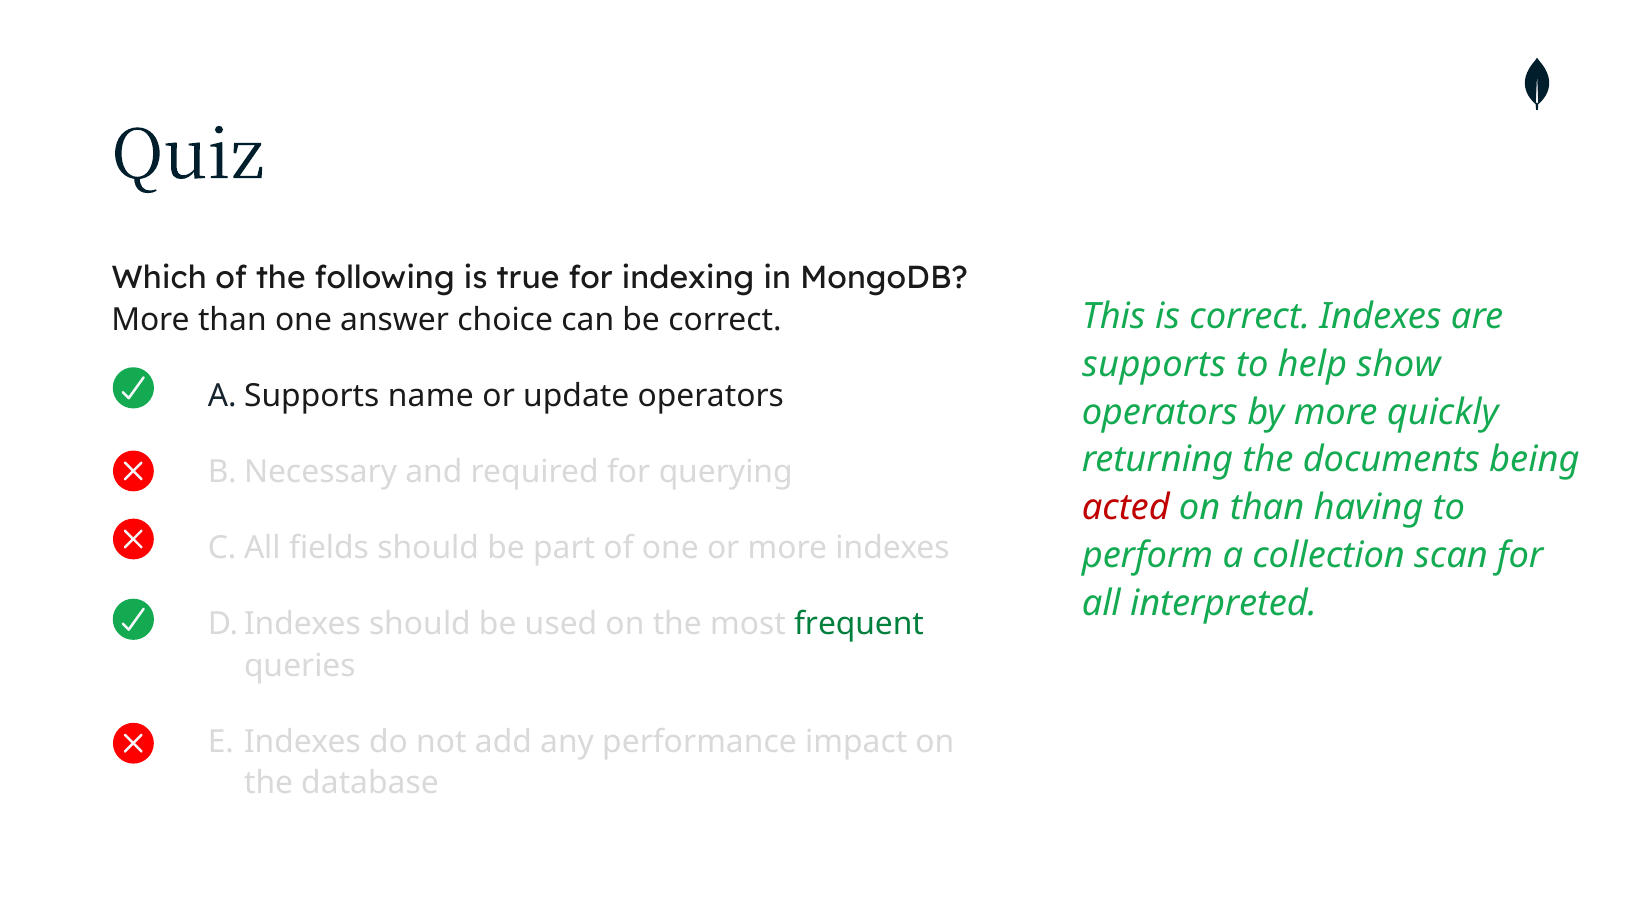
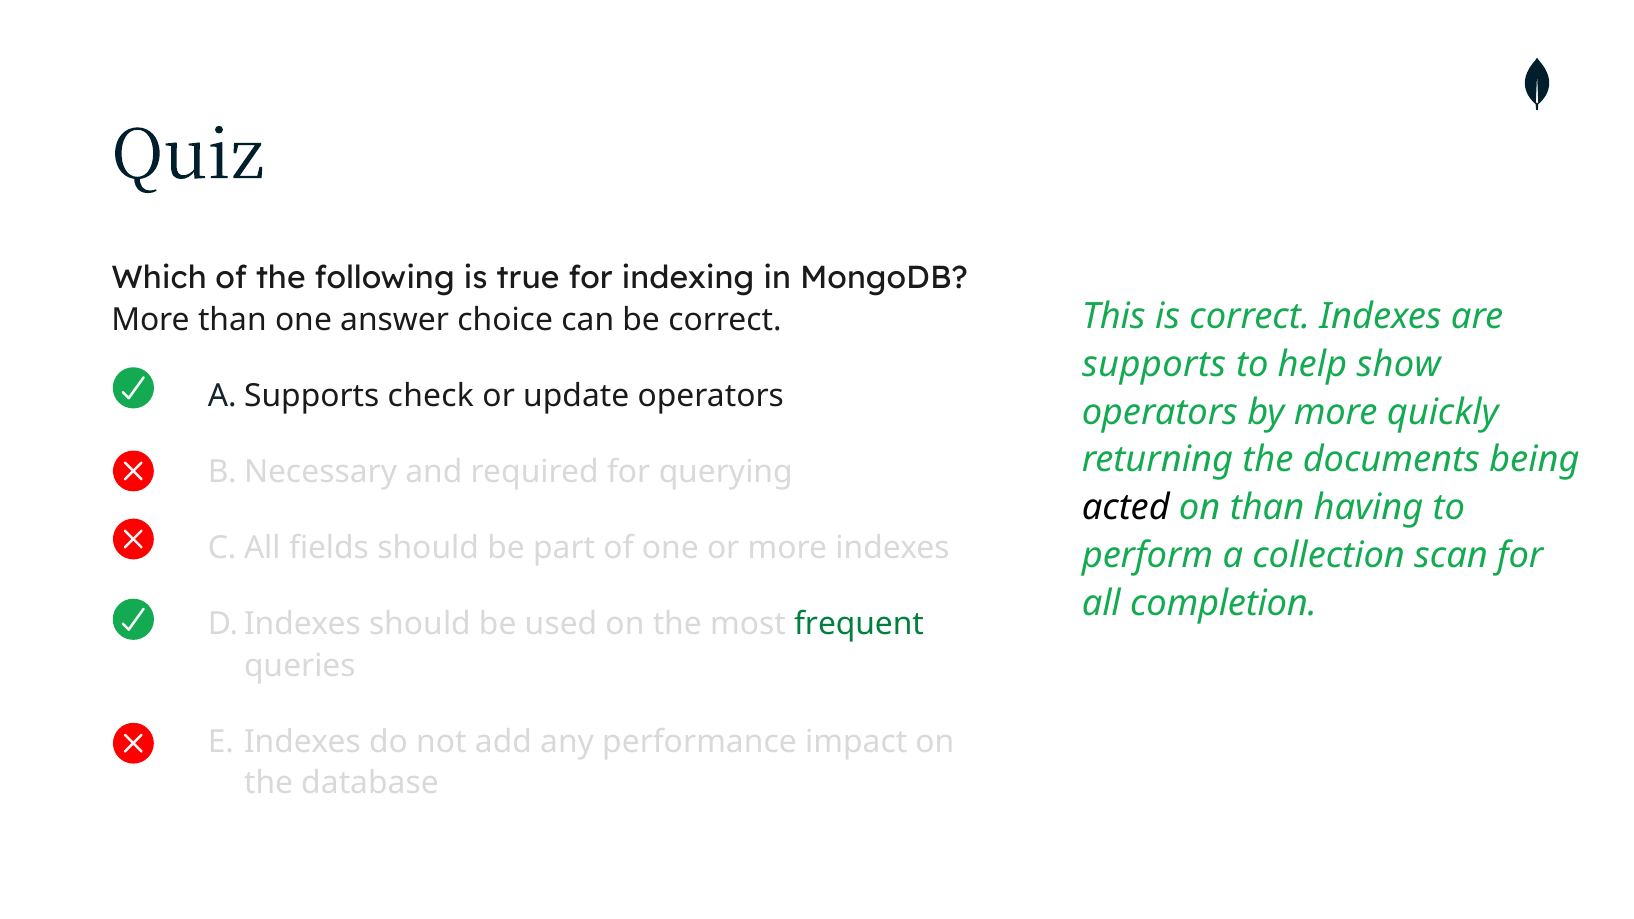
name: name -> check (431, 396)
acted colour: red -> black (1126, 508)
interpreted: interpreted -> completion (1224, 604)
